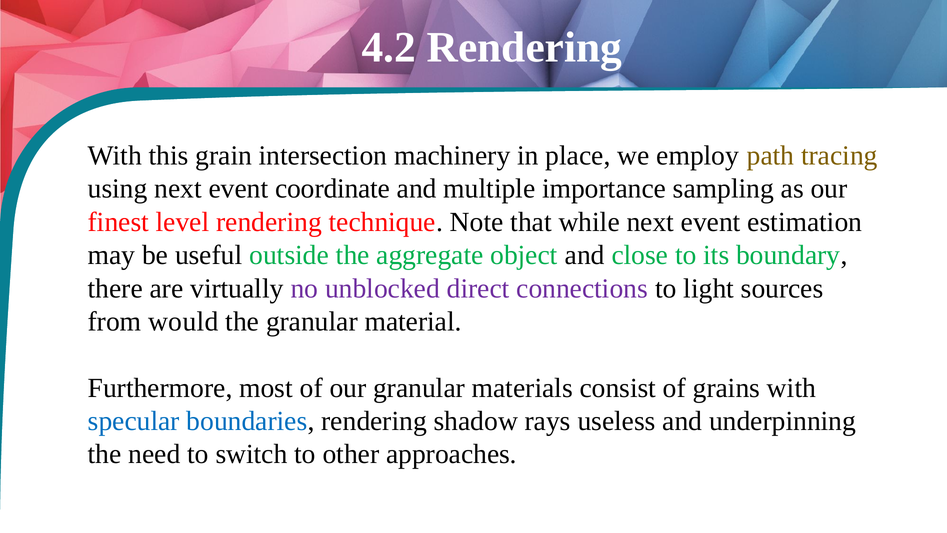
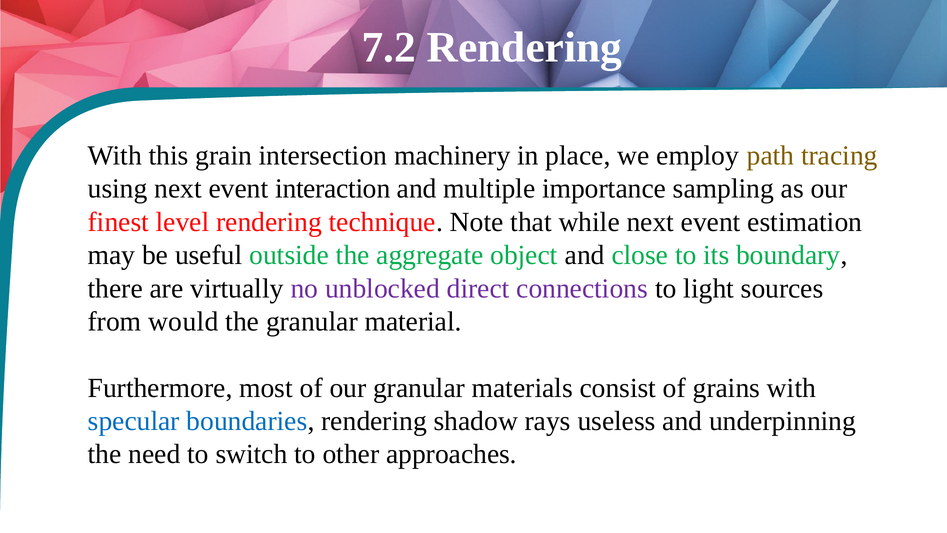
4.2: 4.2 -> 7.2 (389, 48)
coordinate: coordinate -> interaction (333, 189)
